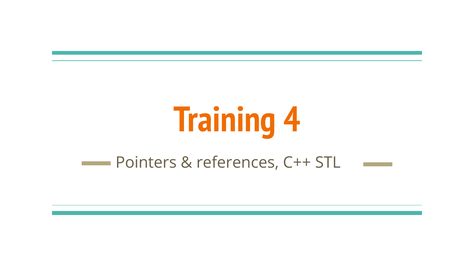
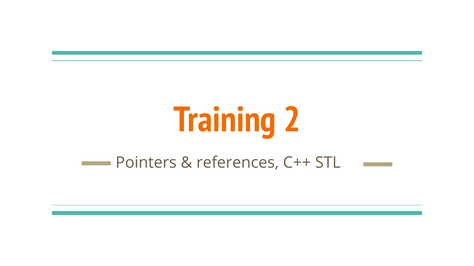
4: 4 -> 2 (292, 120)
